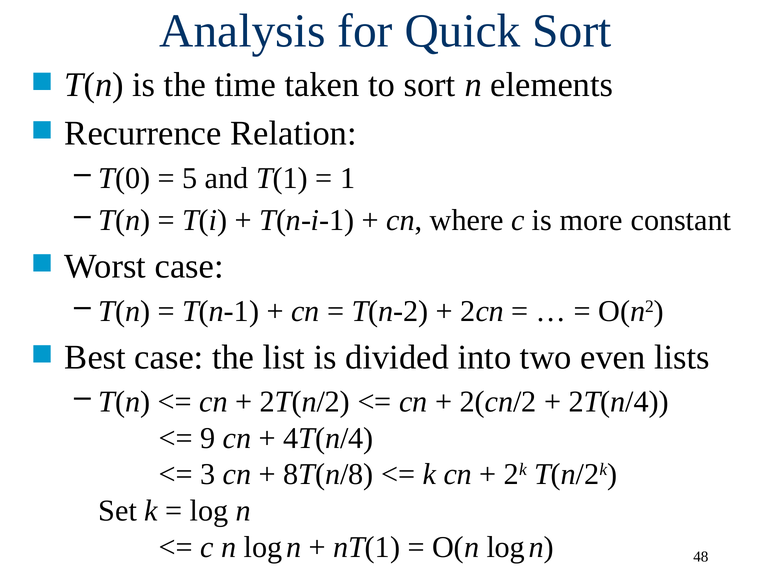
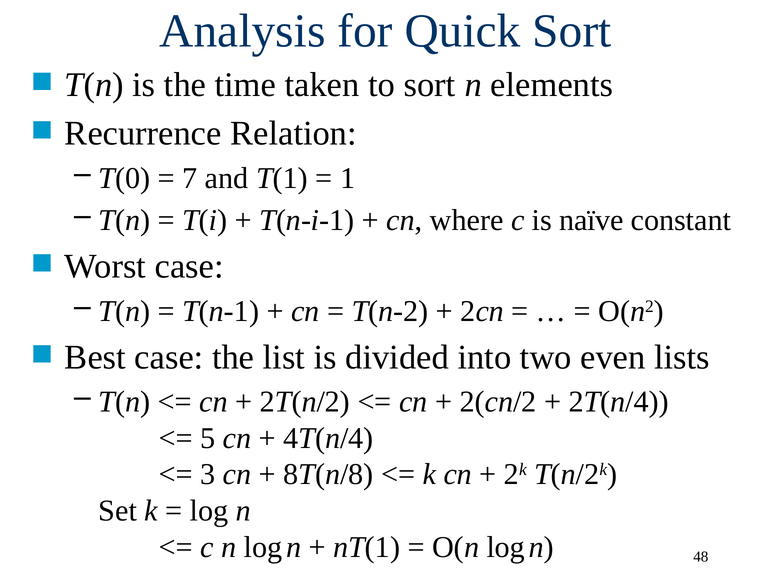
5: 5 -> 7 (190, 178)
more: more -> naïve (591, 220)
9: 9 -> 5 (208, 438)
